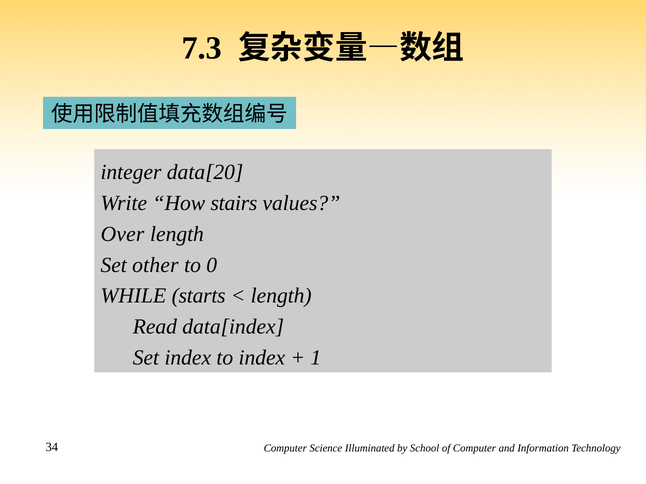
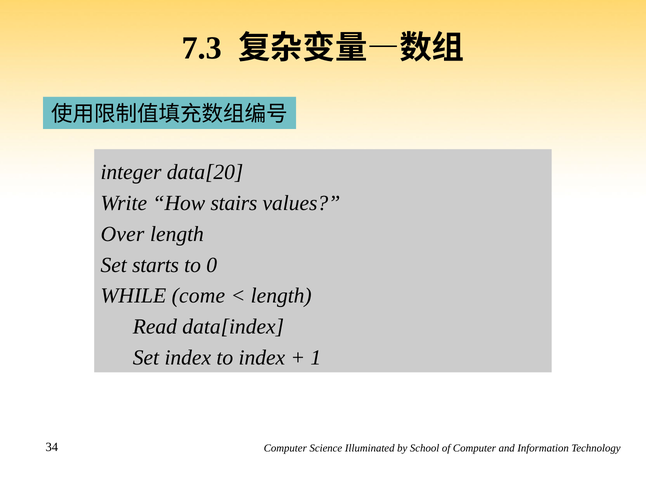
other: other -> starts (156, 265)
starts: starts -> come (198, 296)
